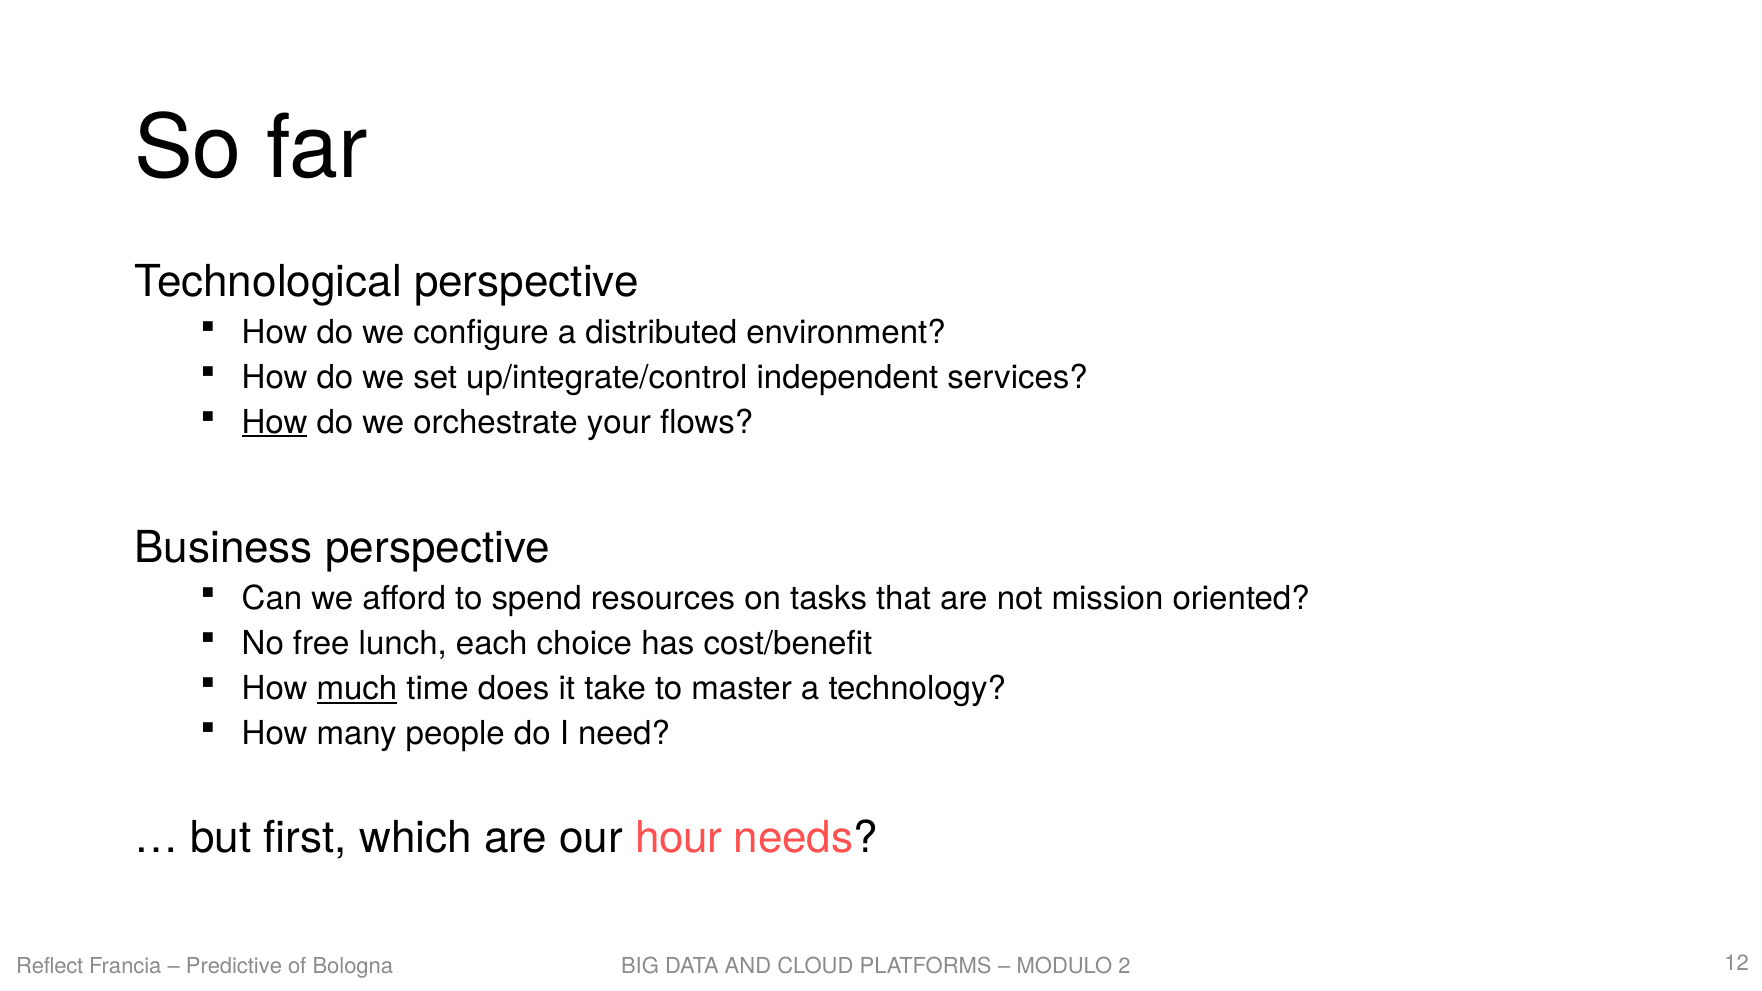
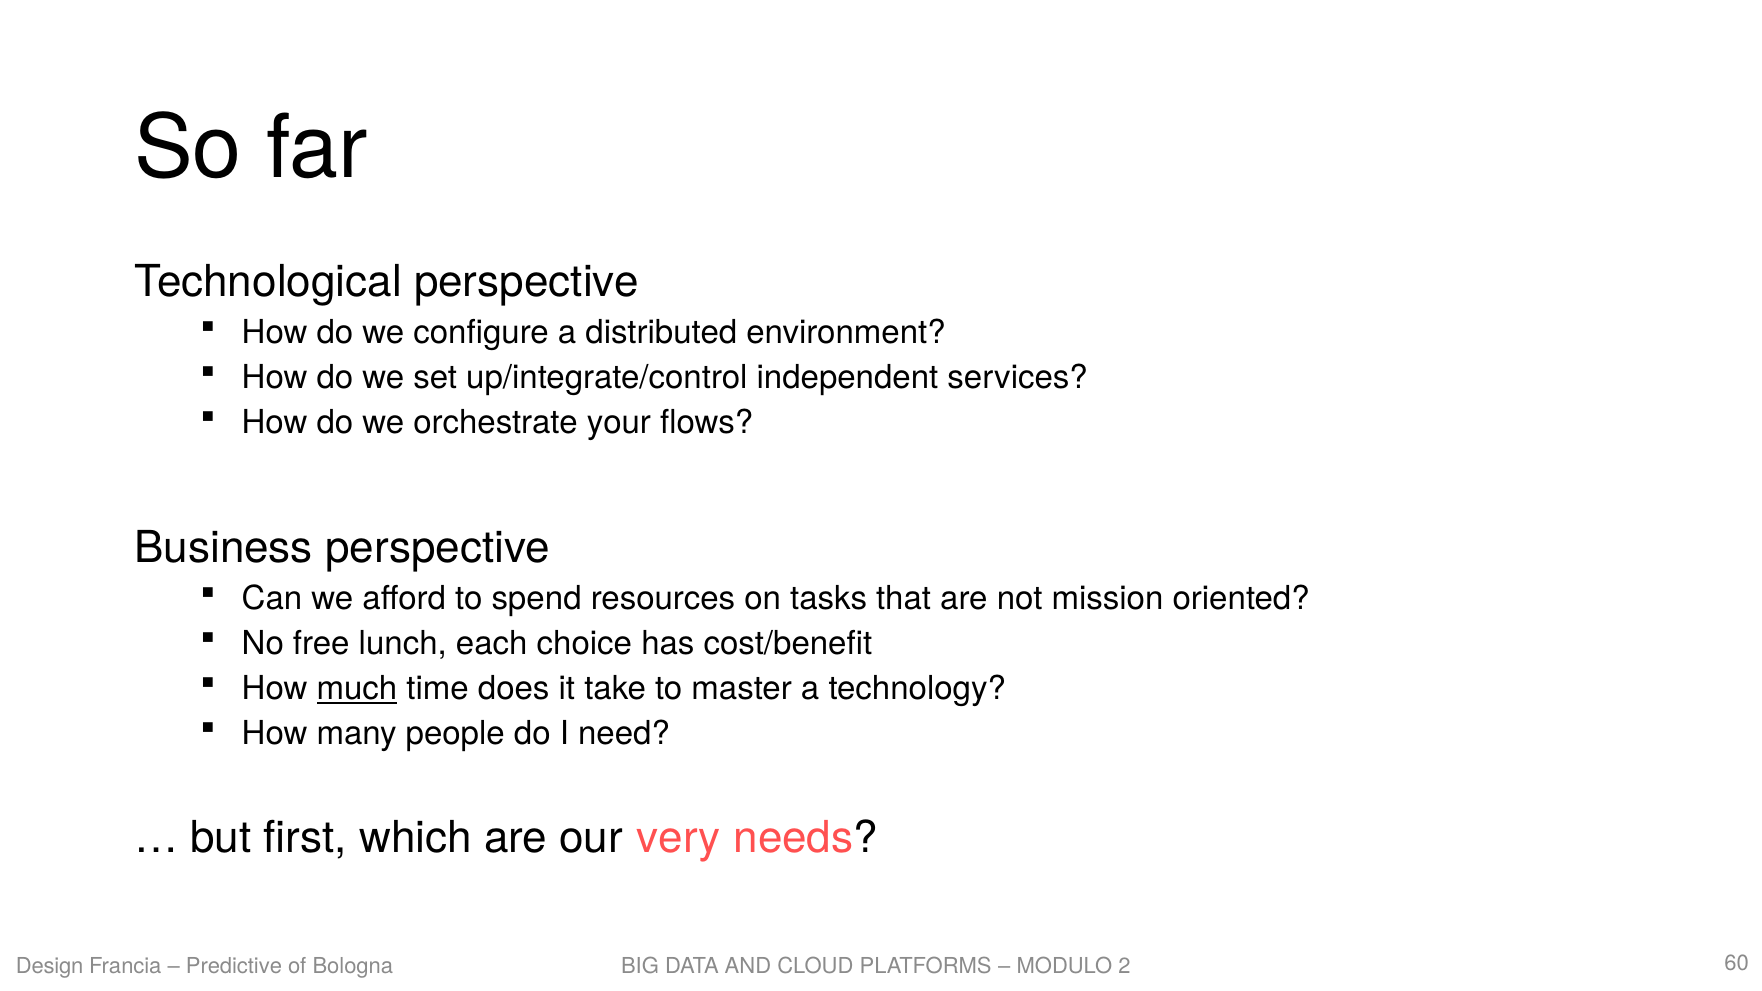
How underline: present -> none (275, 422)
hour: hour -> very (678, 838)
Reflect: Reflect -> Design (50, 966)
12: 12 -> 60 (1737, 964)
